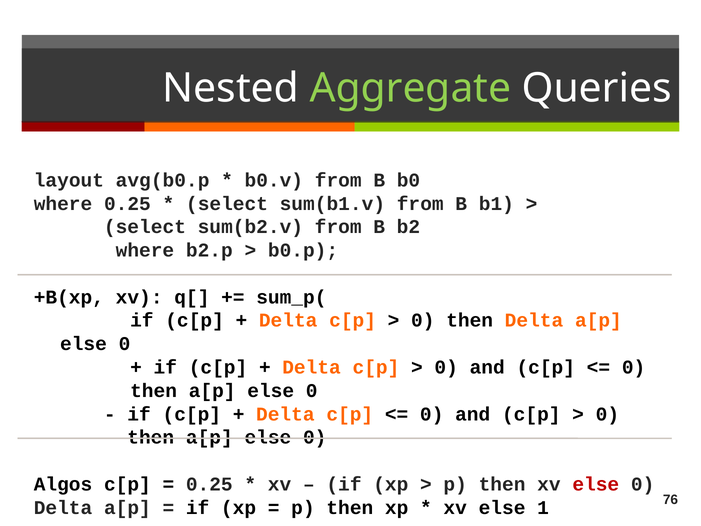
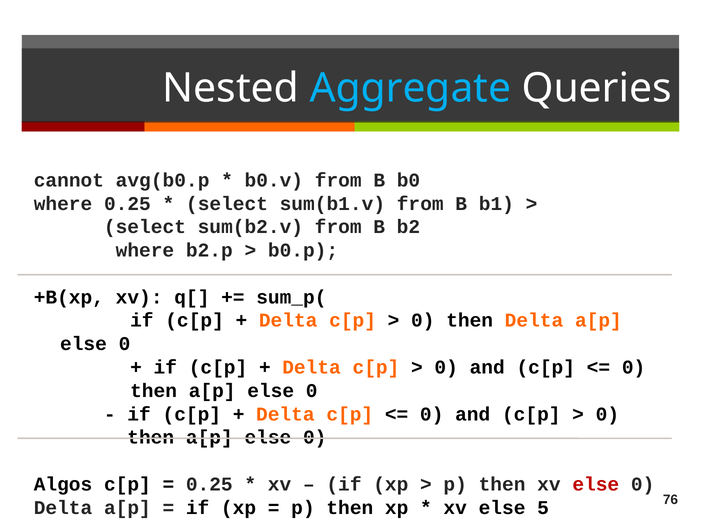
Aggregate colour: light green -> light blue (410, 88)
layout: layout -> cannot (69, 180)
1: 1 -> 5 (543, 507)
